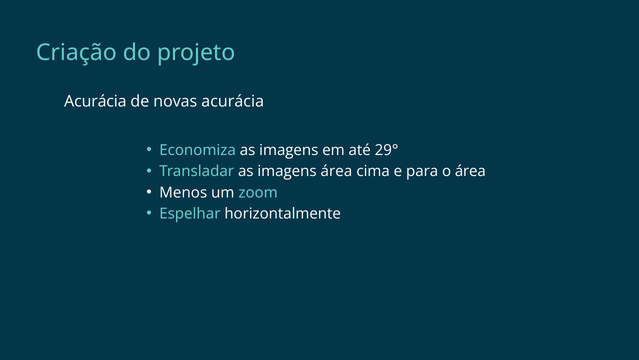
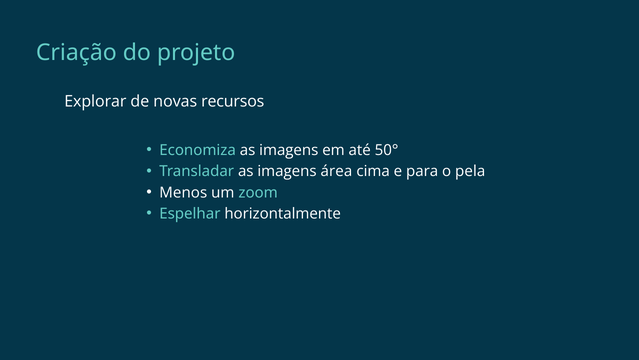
Acurácia: Acurácia -> Explorar (95, 101)
novas acurácia: acurácia -> recursos (233, 101)
29°: 29° -> 50° (387, 150)
o área: área -> pela (470, 171)
